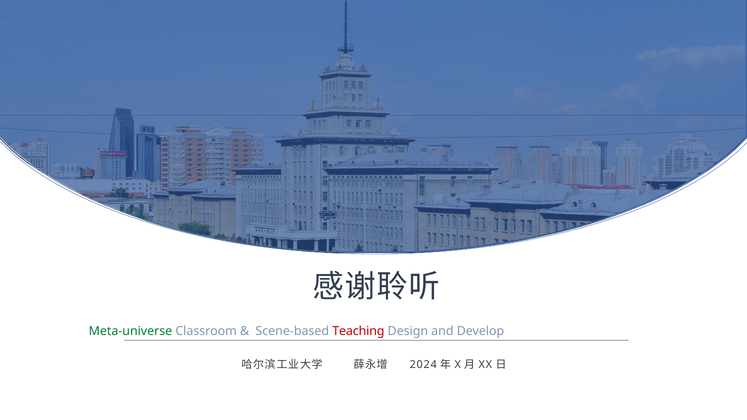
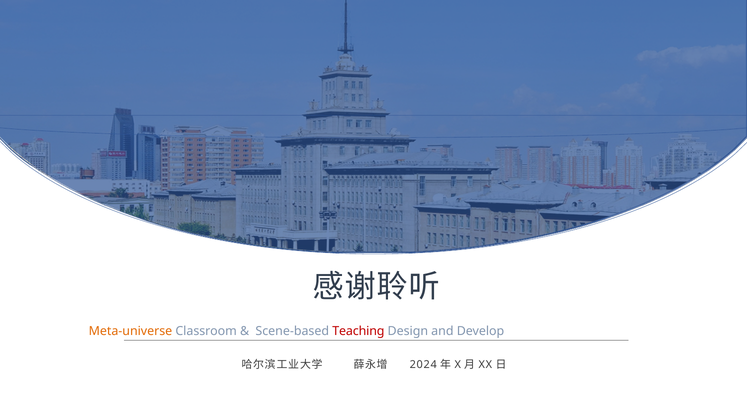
Meta-universe colour: green -> orange (130, 331)
